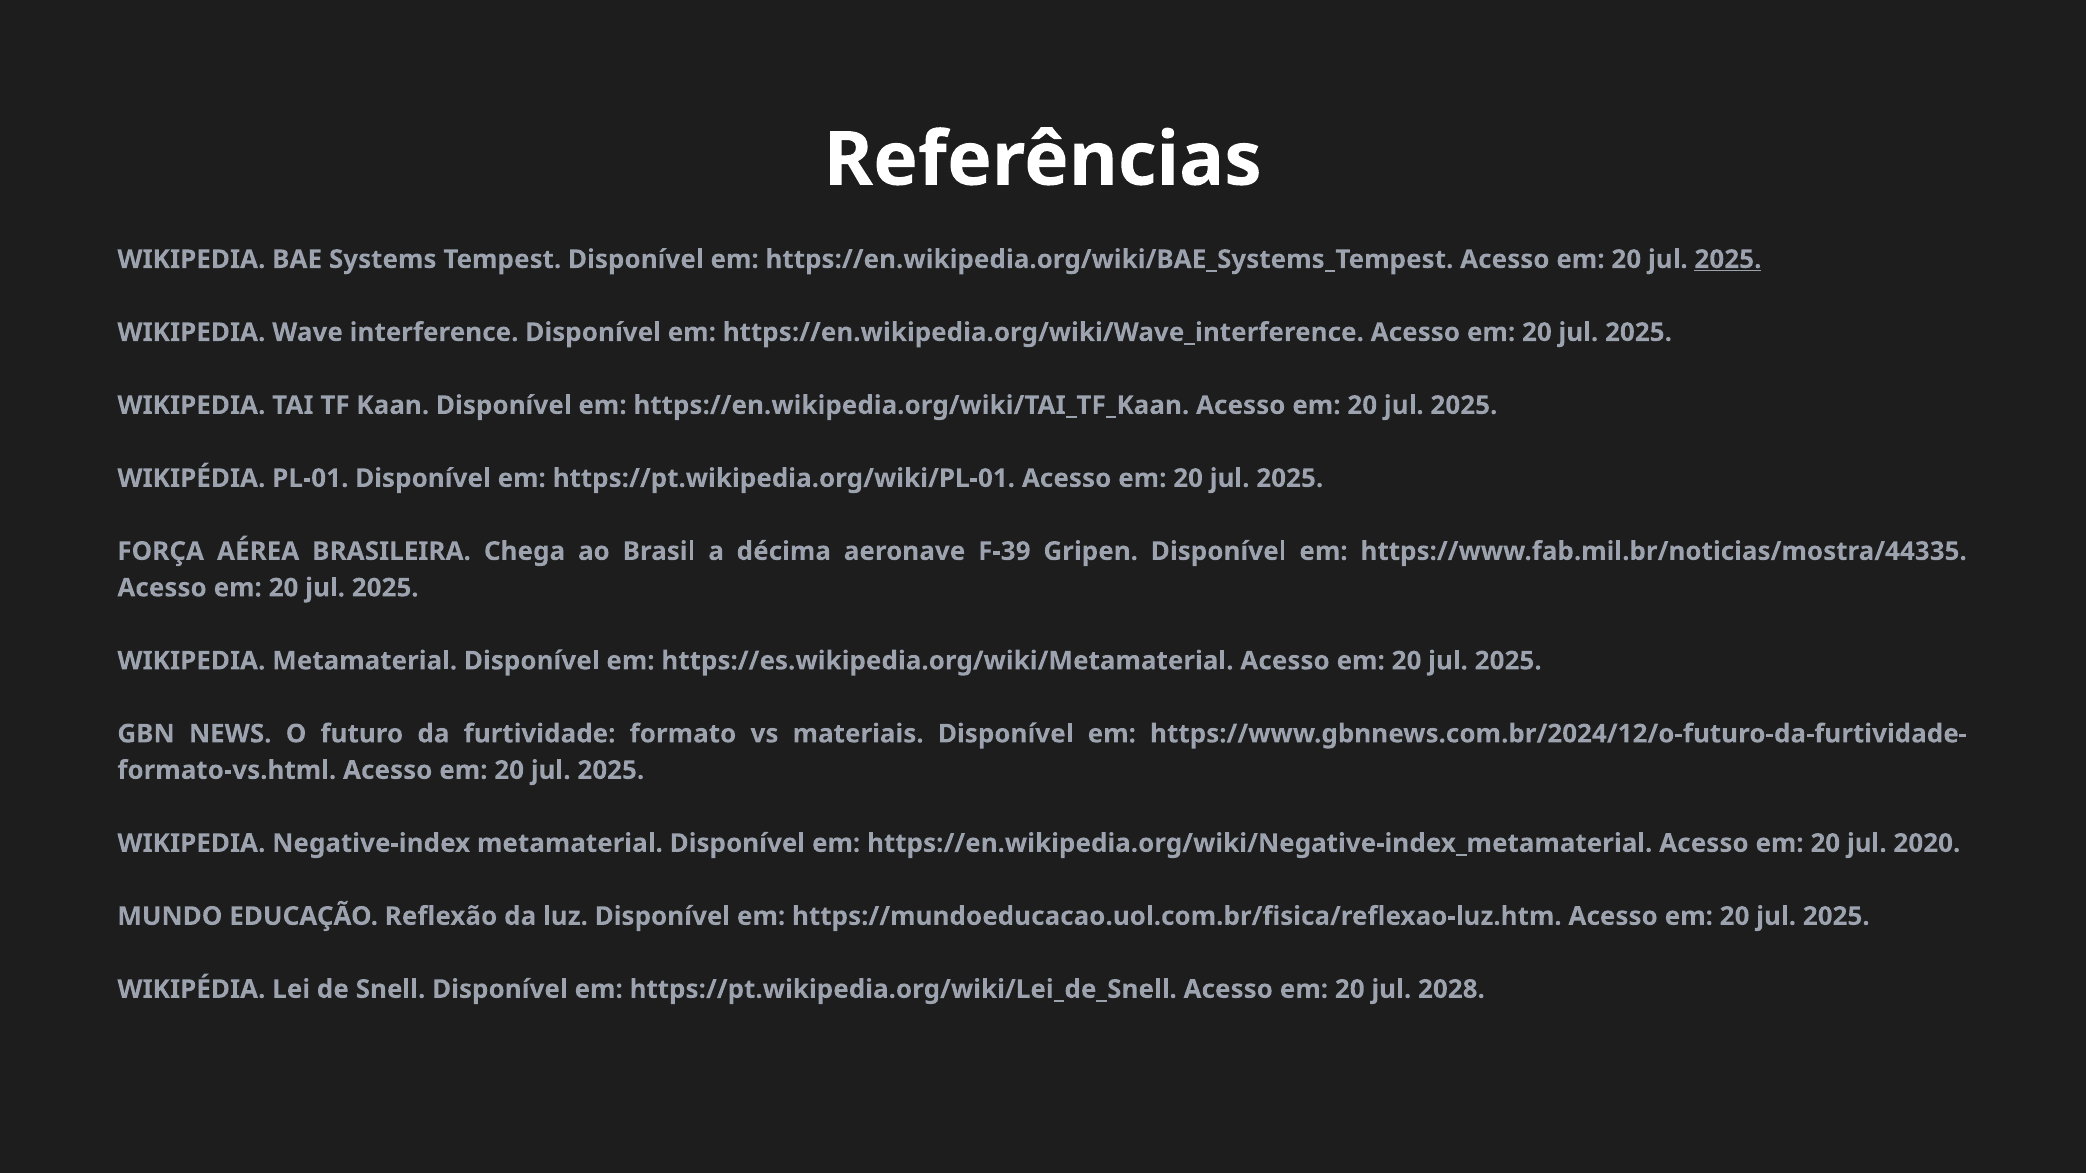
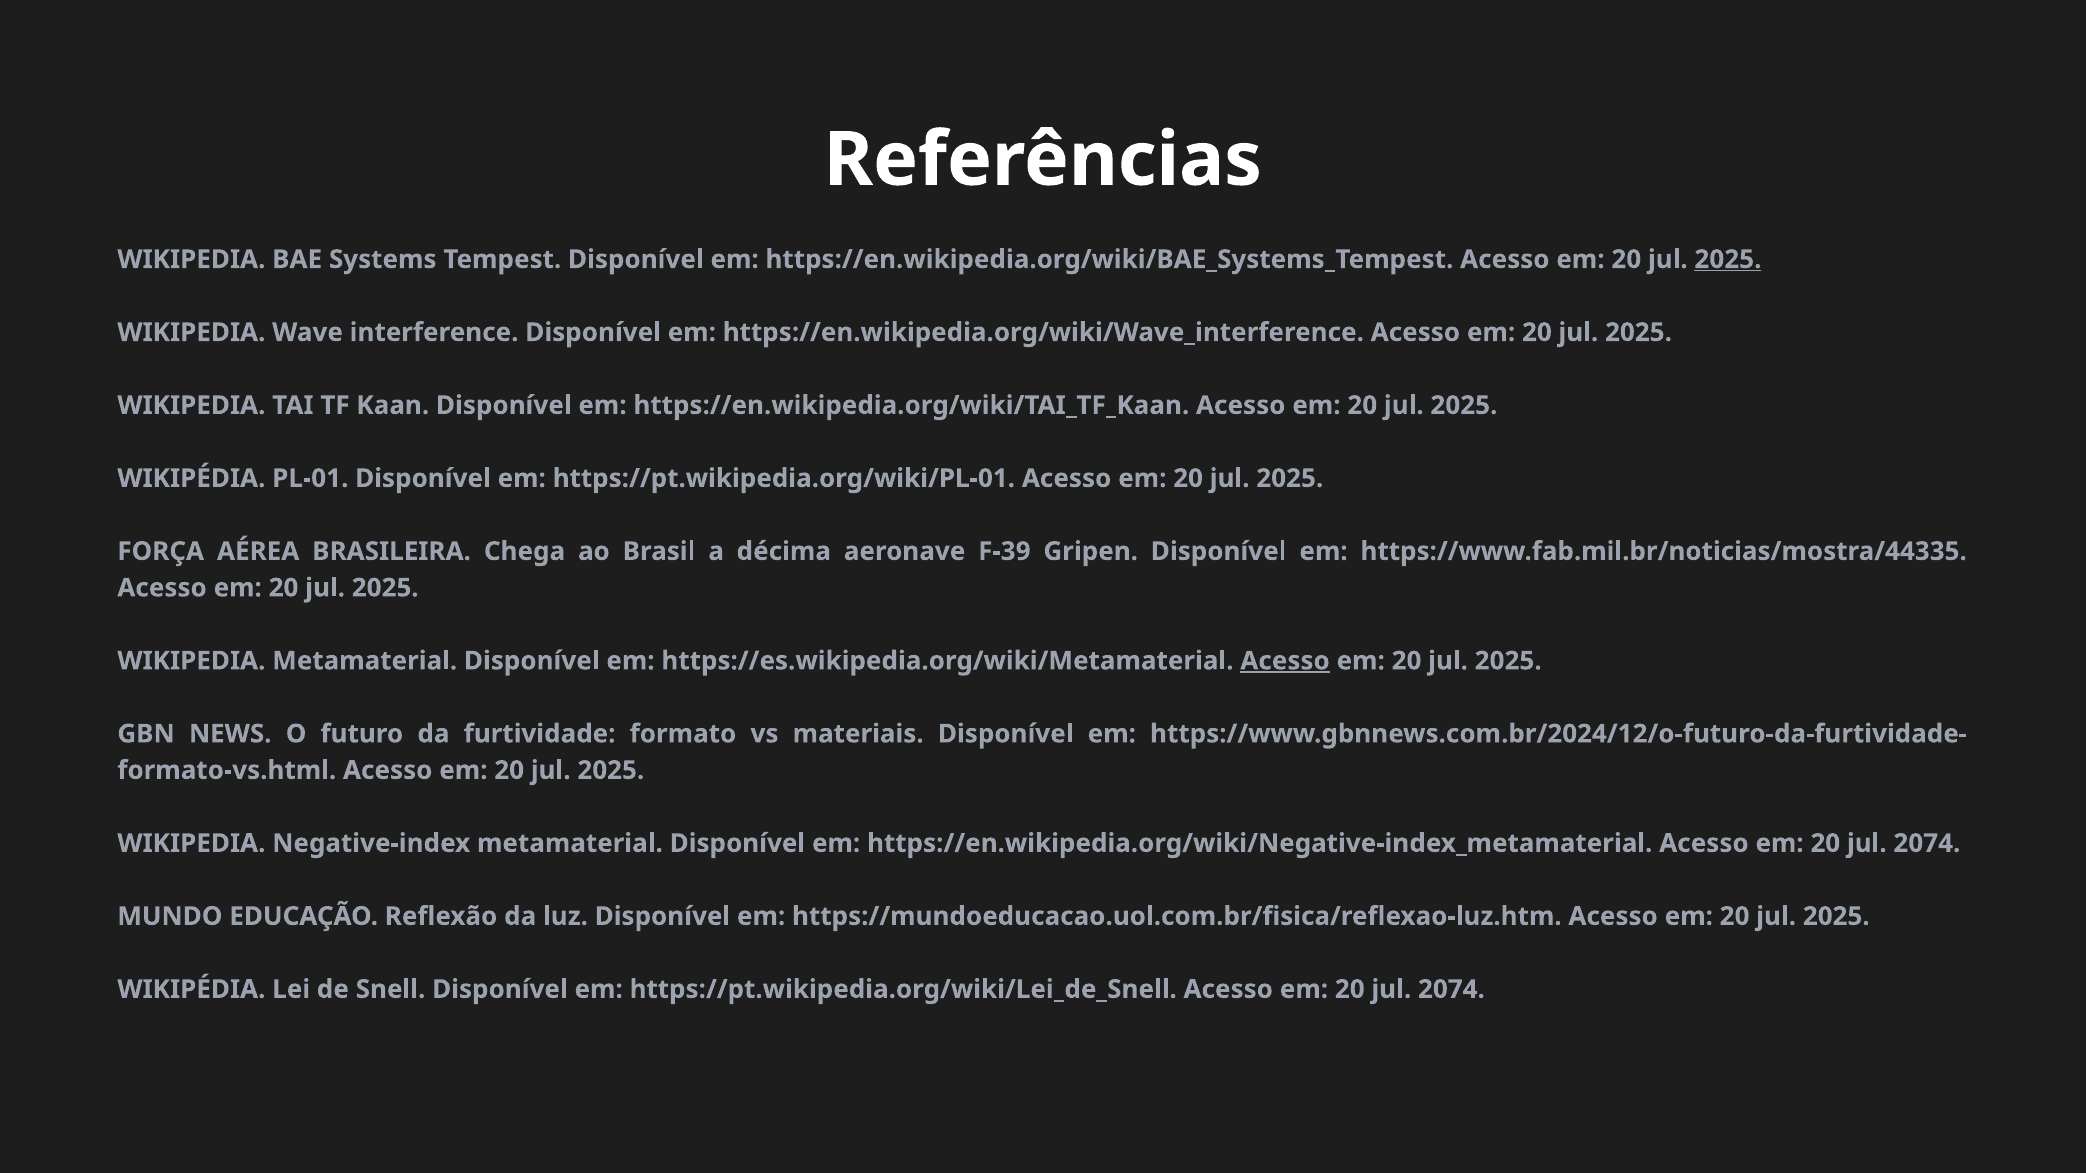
Acesso underline: none -> present (1285, 661)
2020: 2020 -> 2074 (1927, 844)
2028: 2028 -> 2074 (1451, 990)
